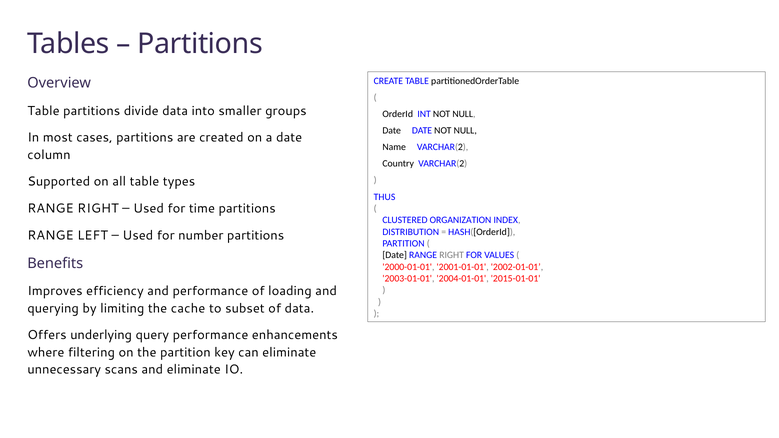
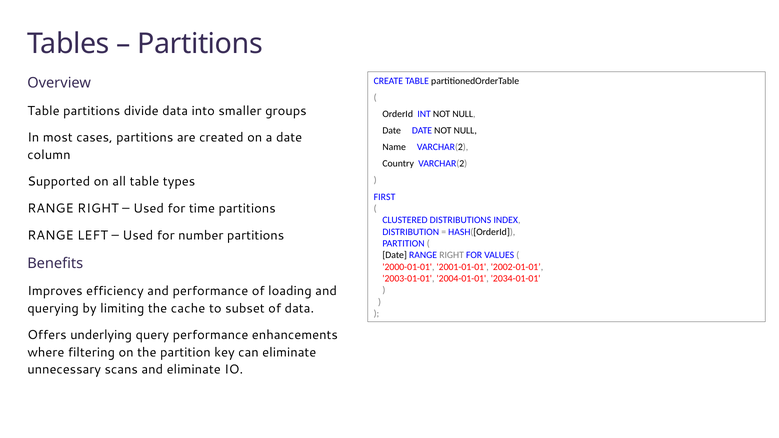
THUS: THUS -> FIRST (385, 197)
ORGANIZATION: ORGANIZATION -> DISTRIBUTIONS (461, 220)
2015-01-01: 2015-01-01 -> 2034-01-01 (516, 279)
